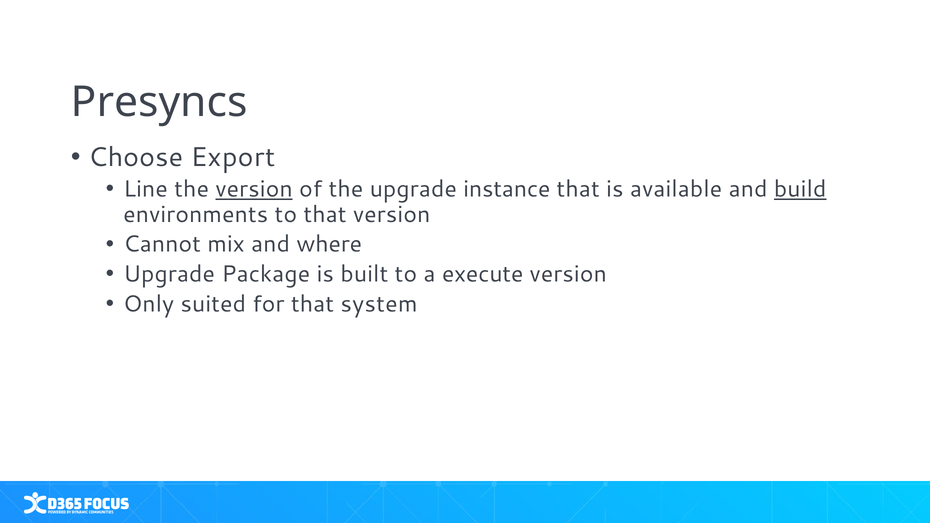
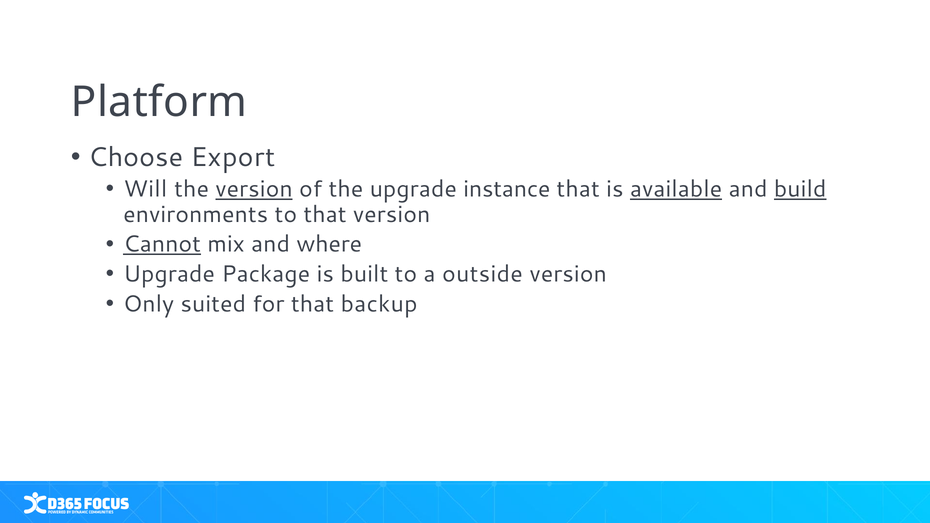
Presyncs: Presyncs -> Platform (159, 102)
Line: Line -> Will (145, 189)
available underline: none -> present (676, 189)
Cannot underline: none -> present (162, 244)
execute: execute -> outside (482, 274)
system: system -> backup (379, 304)
